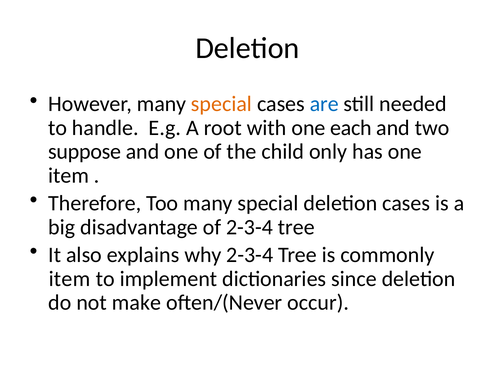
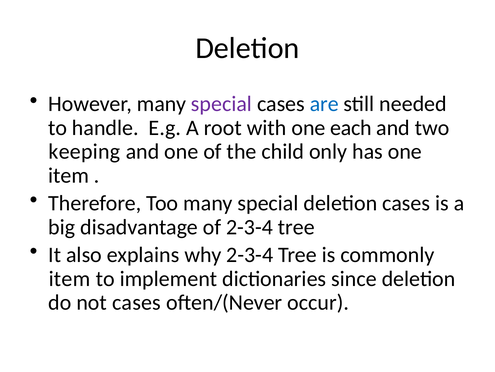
special colour: orange -> purple (222, 104)
suppose: suppose -> keeping (84, 151)
not make: make -> cases (137, 302)
